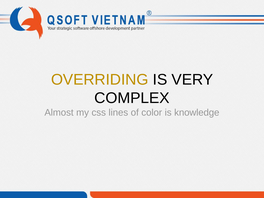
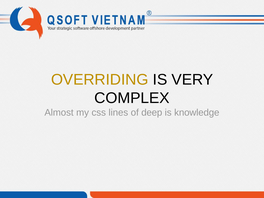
color: color -> deep (152, 113)
